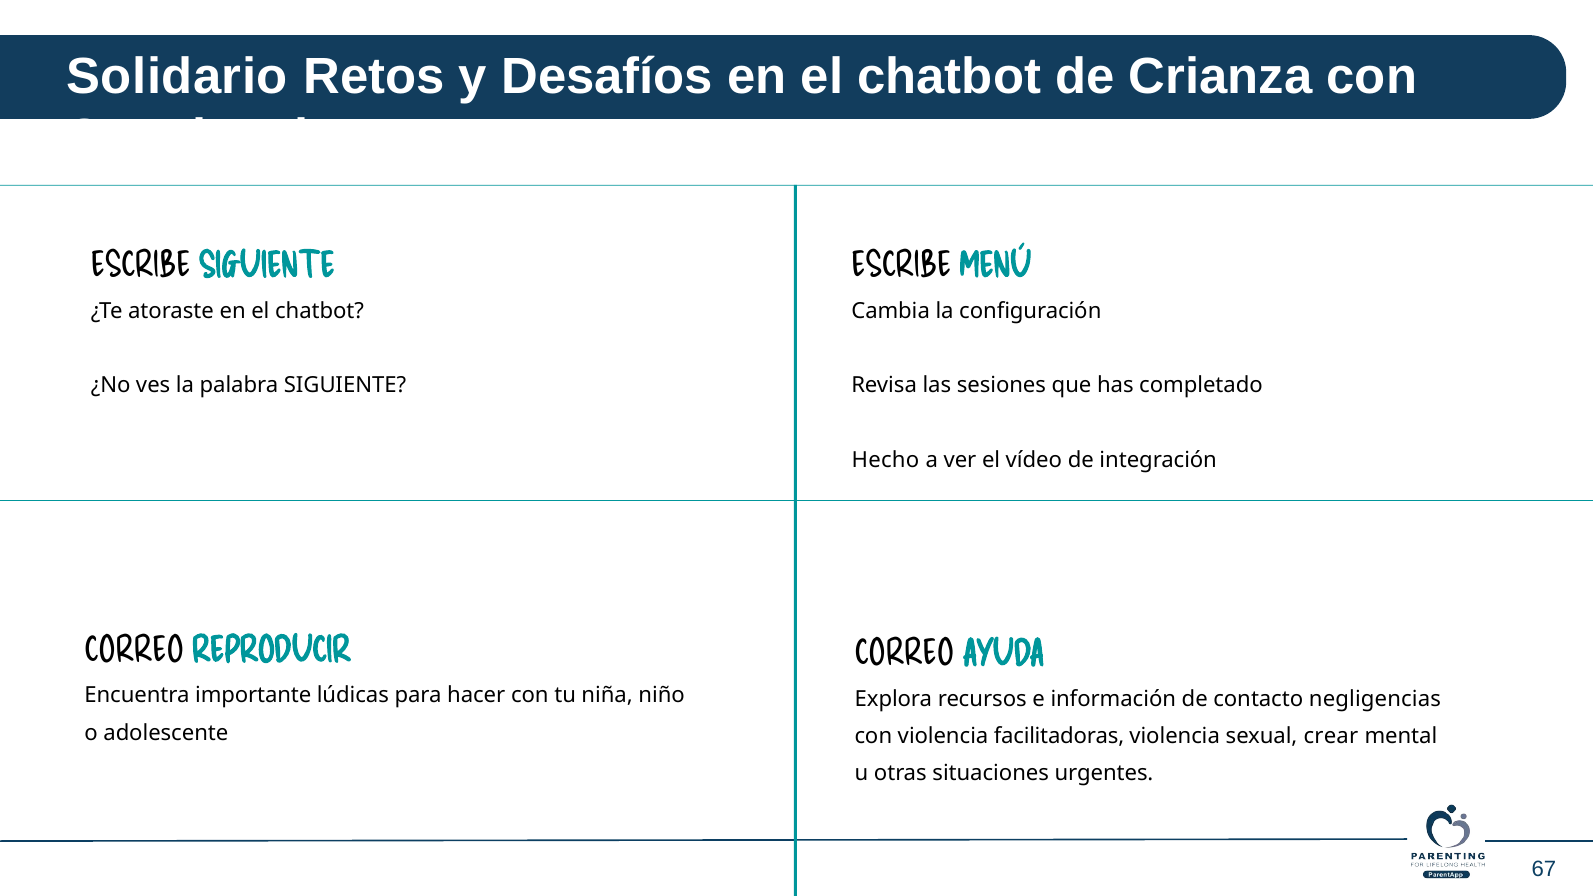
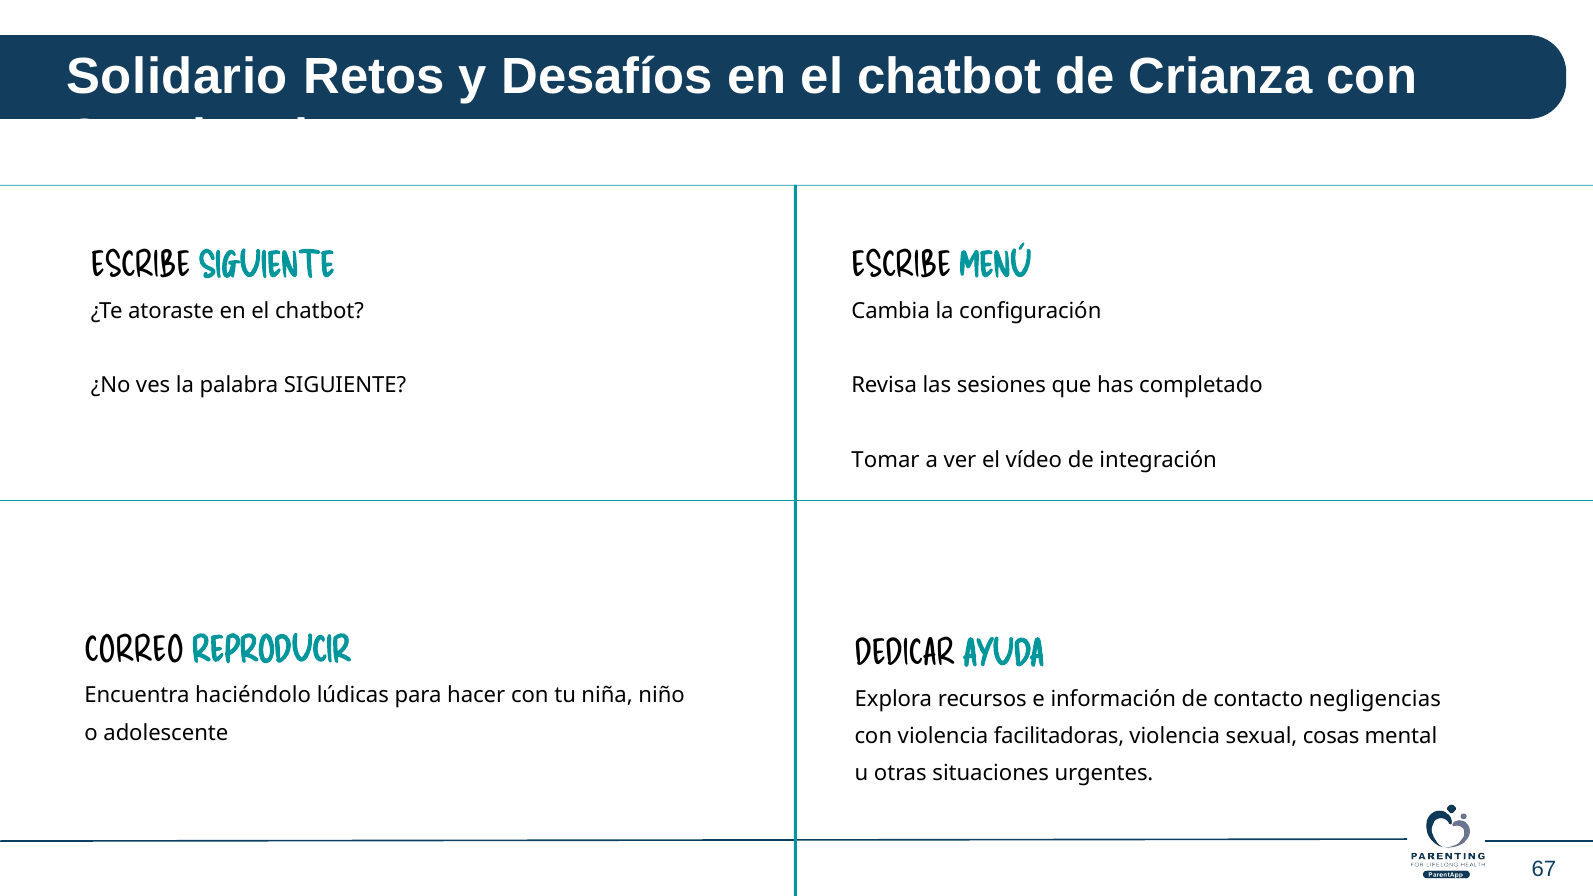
Hecho: Hecho -> Tomar (886, 460)
CORREO: CORREO -> DEDICAR (905, 654)
importante: importante -> haciéndolo (253, 696)
crear: crear -> cosas (1331, 737)
